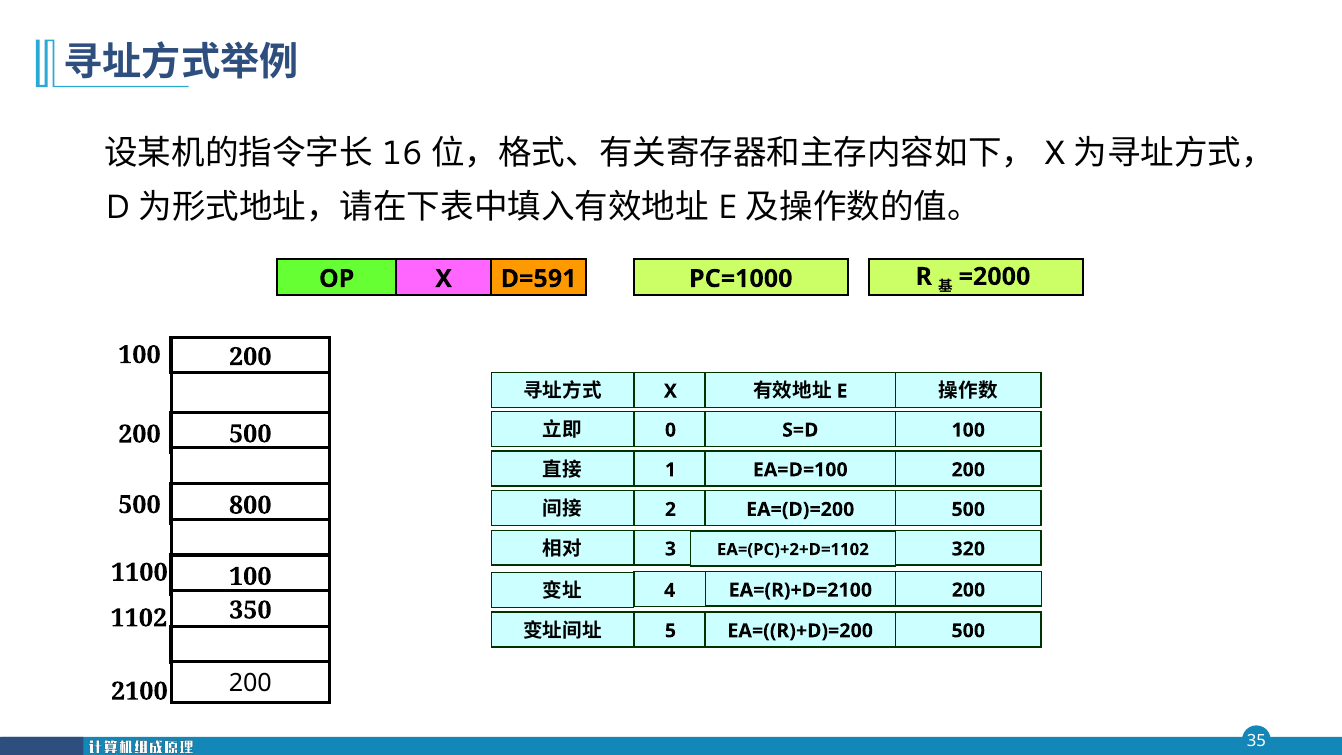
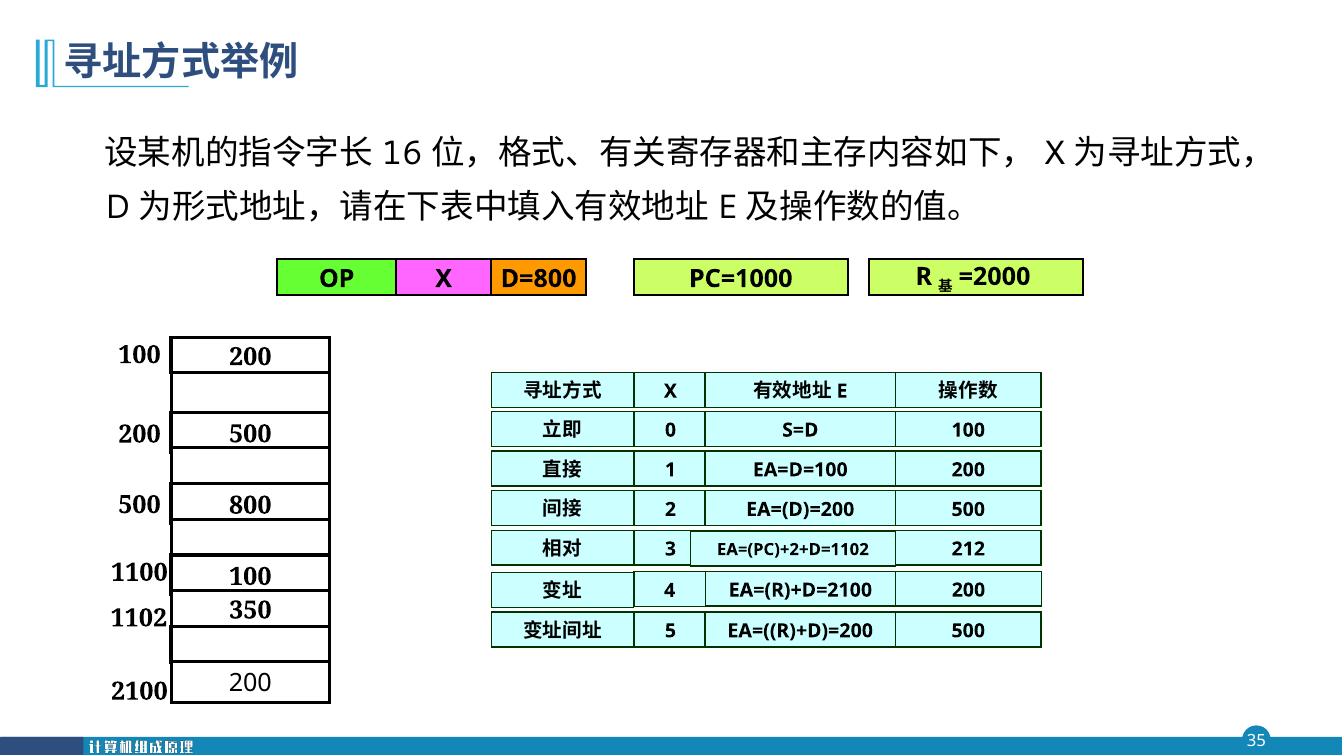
D=591: D=591 -> D=800 (539, 279)
320: 320 -> 212 (968, 549)
